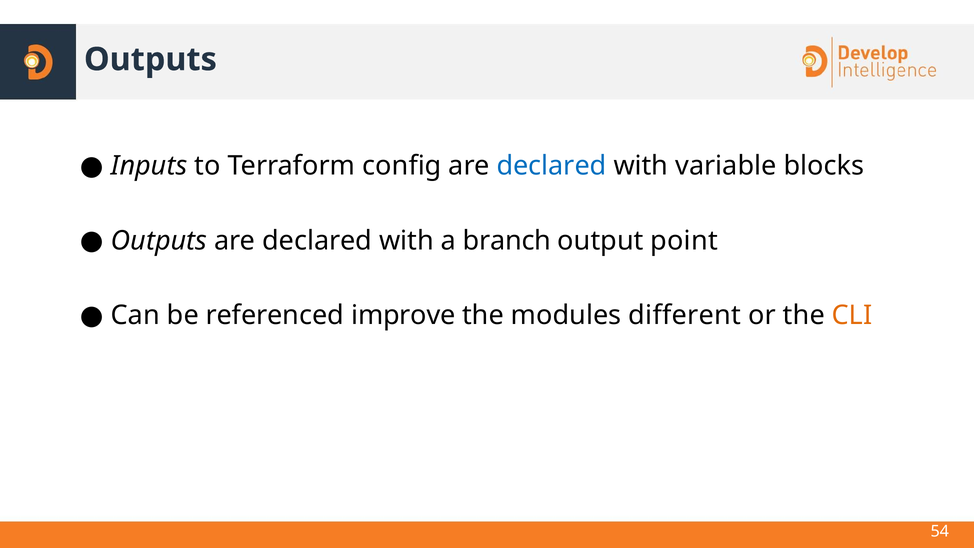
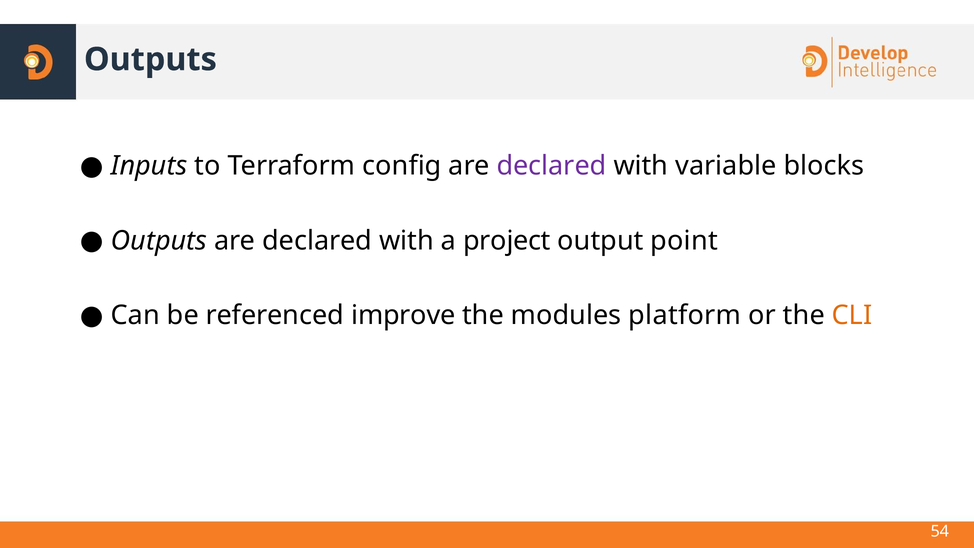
declared colour: blue -> purple (552, 166)
branch: branch -> project (507, 241)
different: different -> platform (685, 315)
